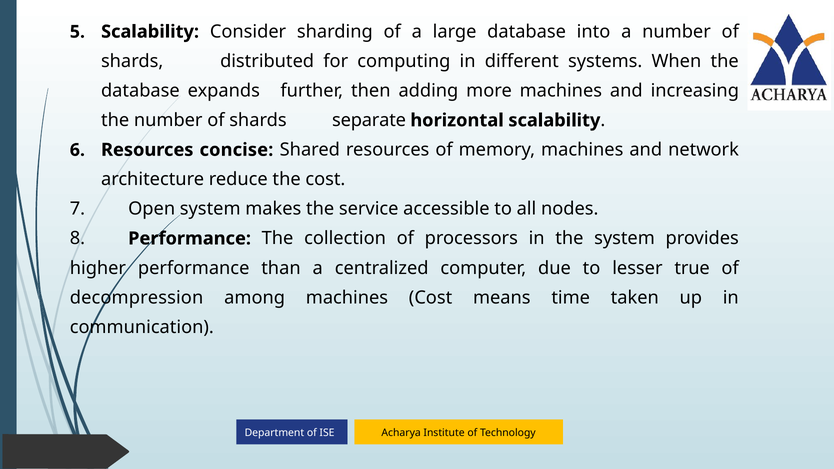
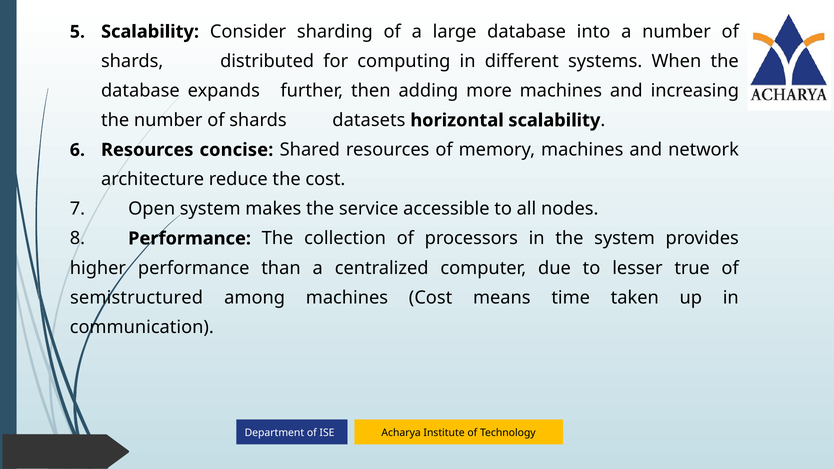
separate: separate -> datasets (369, 120)
decompression: decompression -> semistructured (137, 298)
